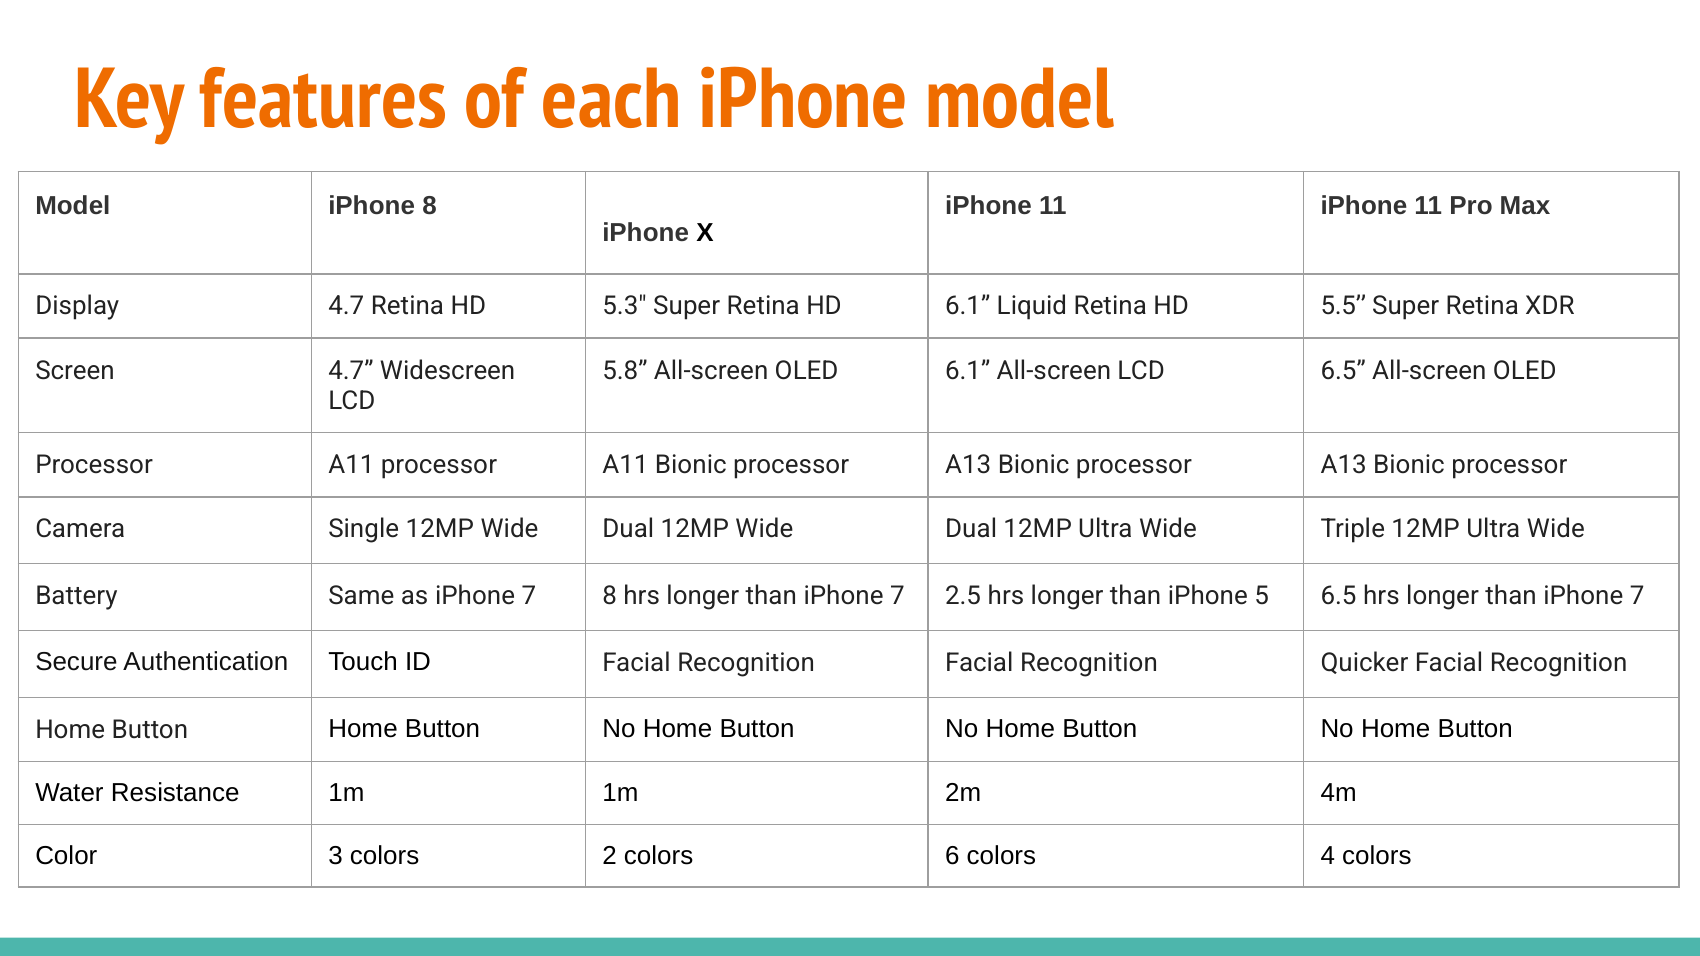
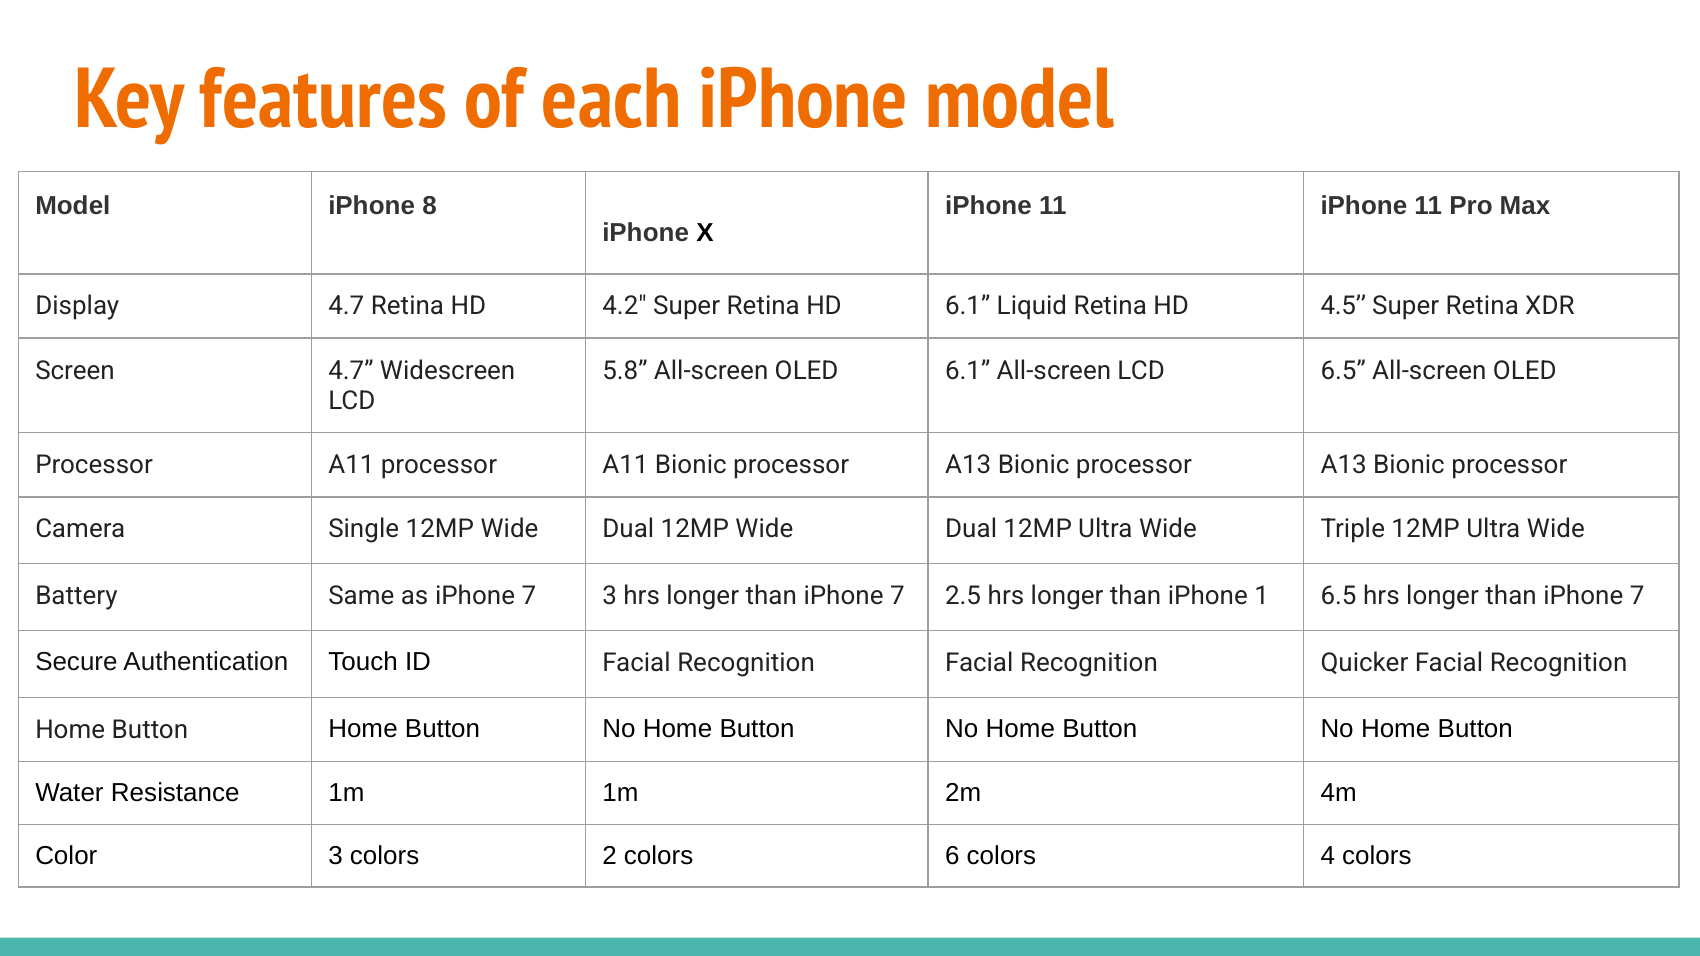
5.3: 5.3 -> 4.2 (625, 306)
5.5: 5.5 -> 4.5 (1343, 306)
7 8: 8 -> 3 (610, 596)
5: 5 -> 1 (1262, 596)
